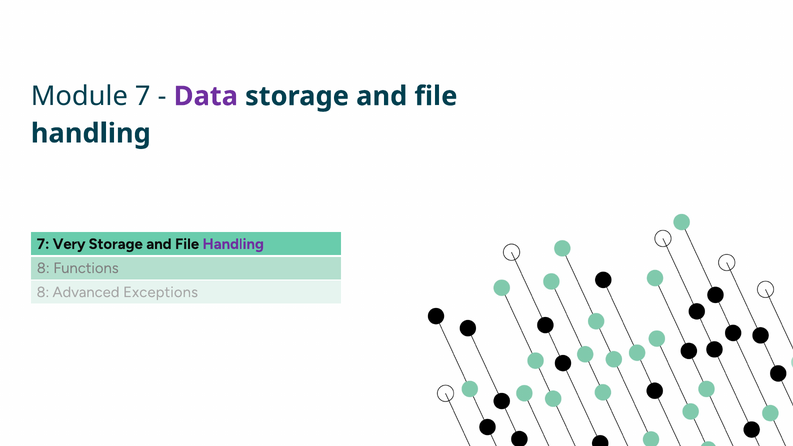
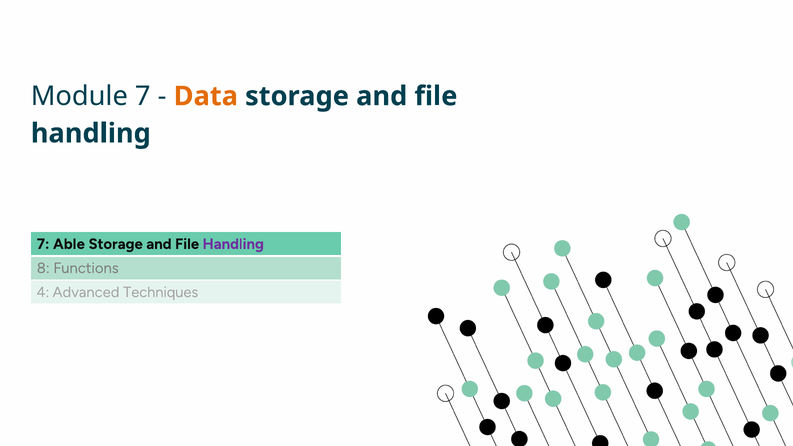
Data colour: purple -> orange (206, 96)
Very: Very -> Able (69, 244)
8: 8 -> 4 (43, 292)
Exceptions: Exceptions -> Techniques (161, 292)
